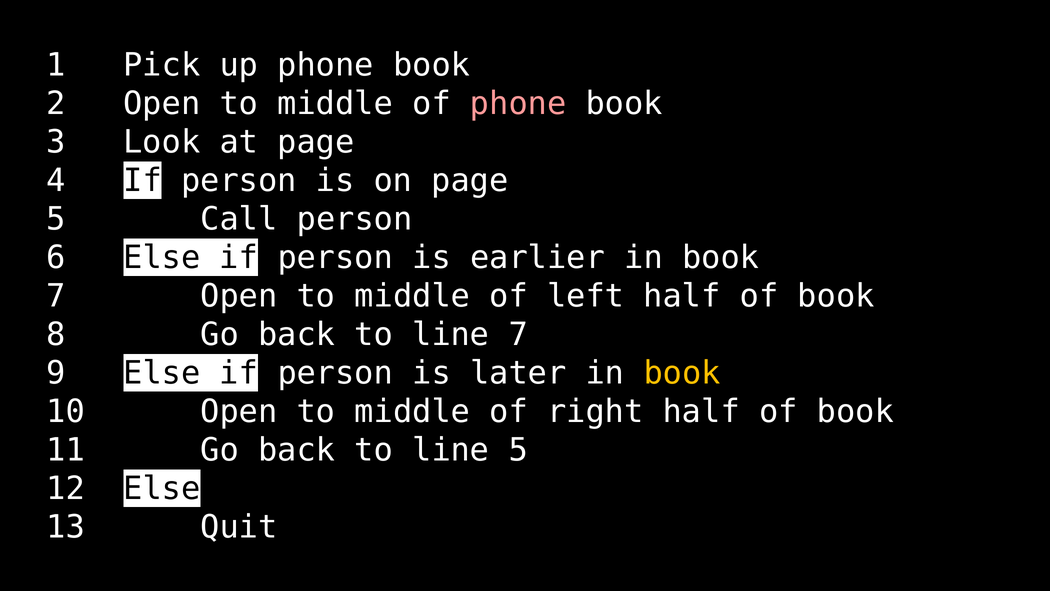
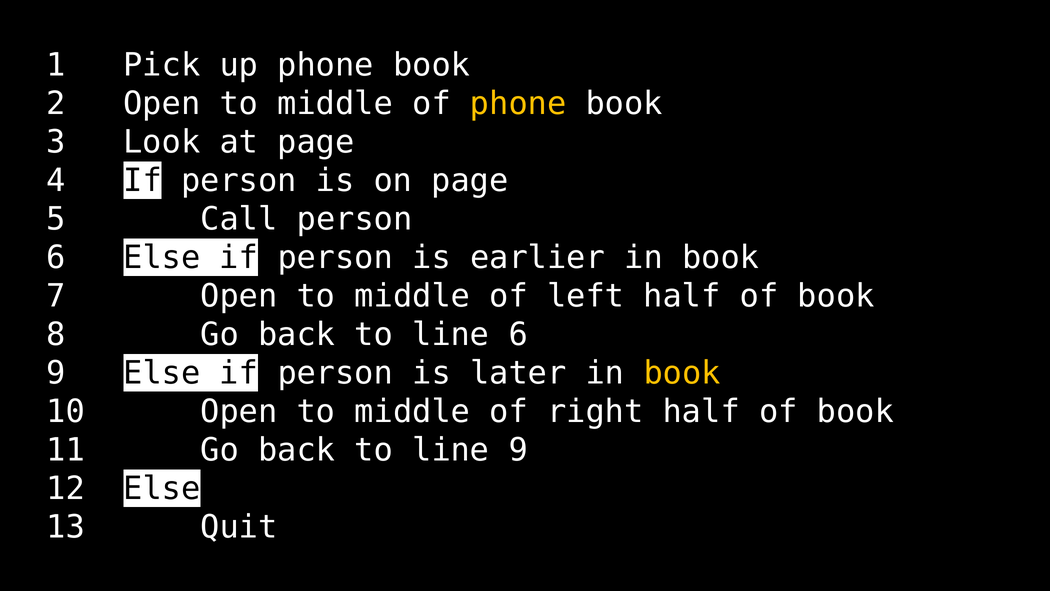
phone colour: pink -> yellow (518, 104)
line 7: 7 -> 6 (518, 334)
line 5: 5 -> 9 (518, 450)
